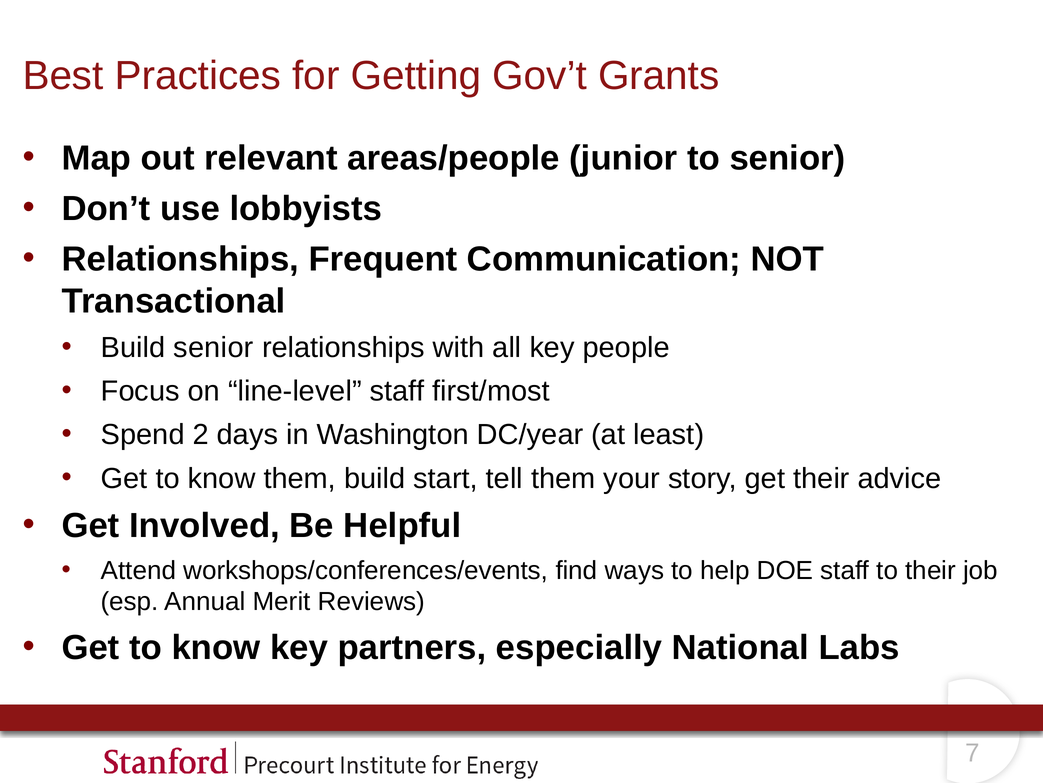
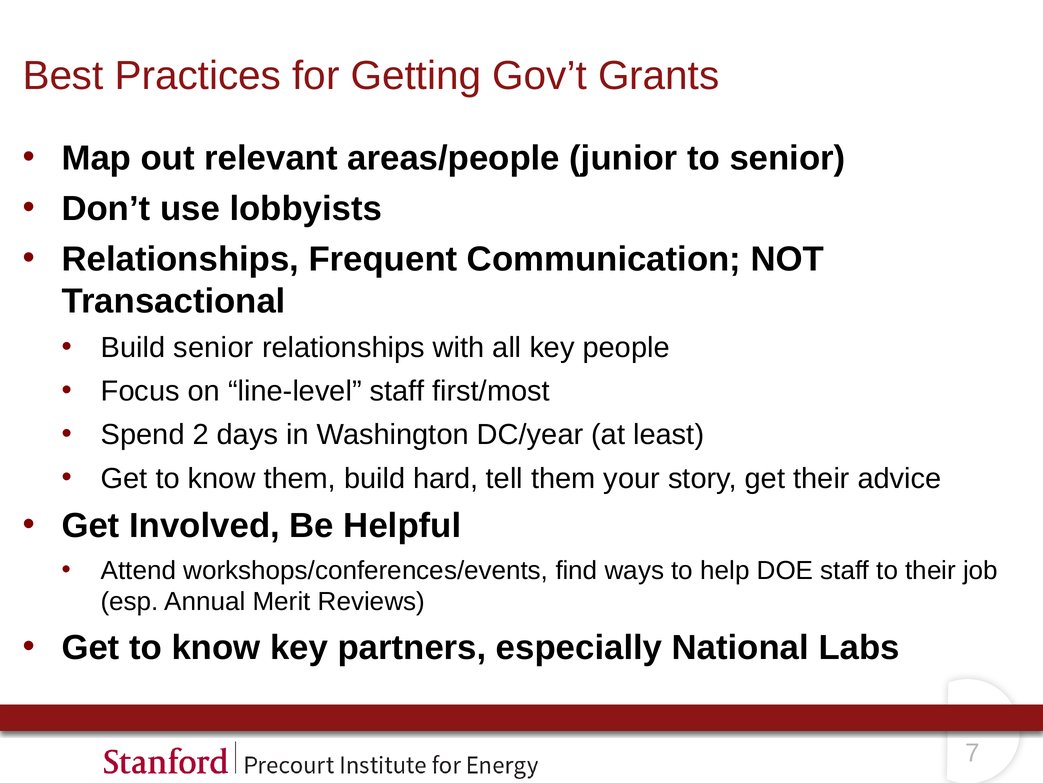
start: start -> hard (446, 478)
